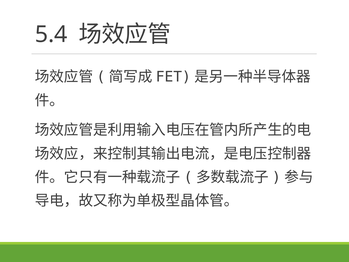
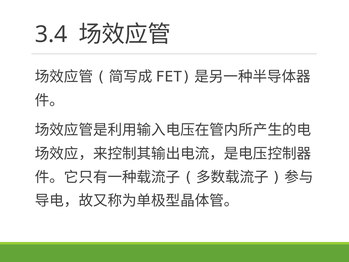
5.4: 5.4 -> 3.4 (51, 34)
